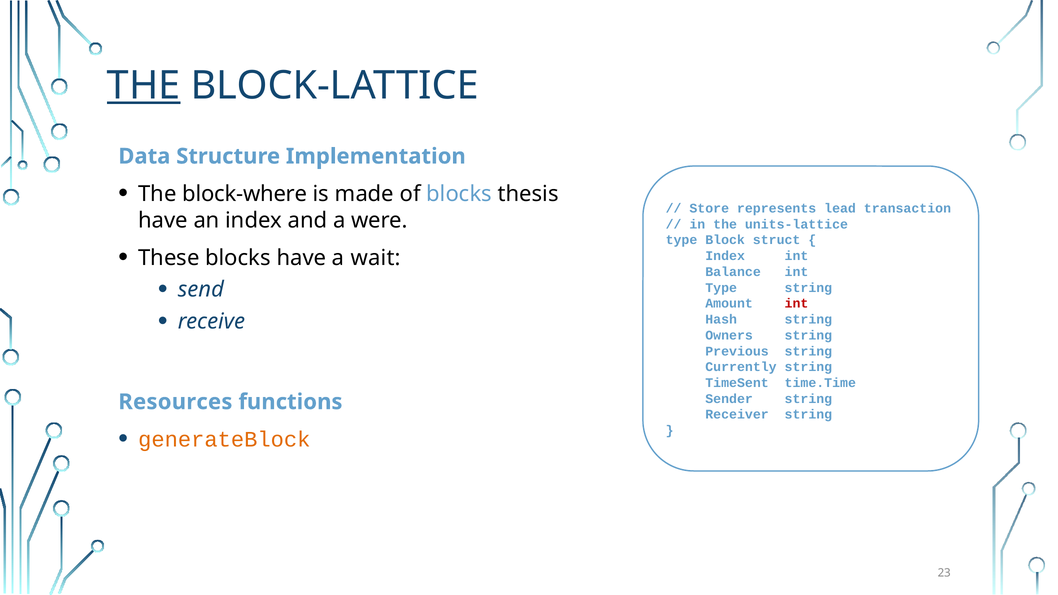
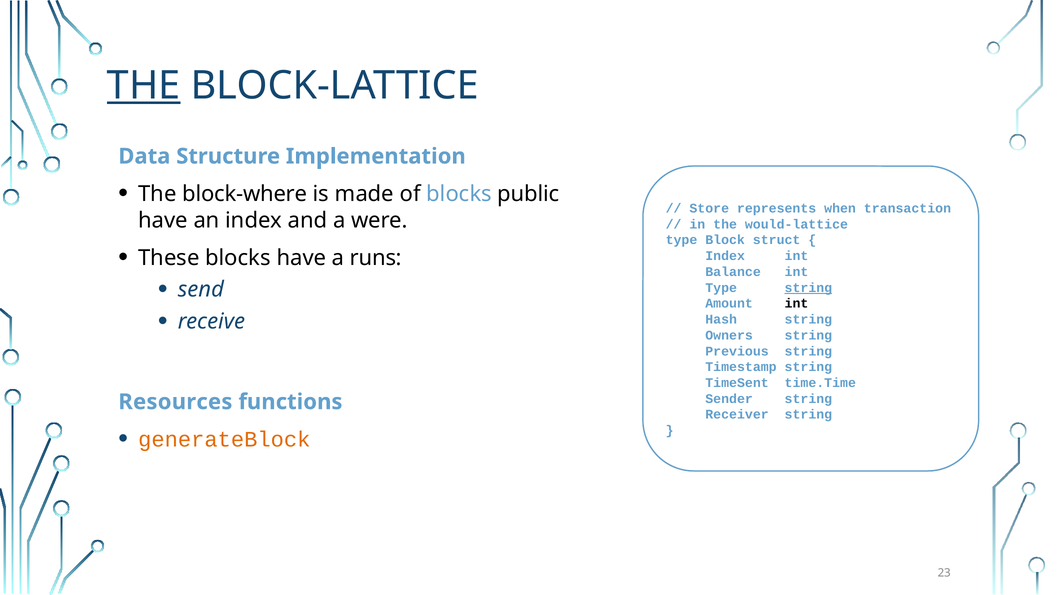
thesis: thesis -> public (528, 194)
lead: lead -> when (840, 208)
units-lattice: units-lattice -> would-lattice (796, 224)
wait: wait -> runs (376, 258)
string underline: none -> present (808, 288)
int colour: red -> black (796, 304)
Currently: Currently -> Timestamp (741, 367)
